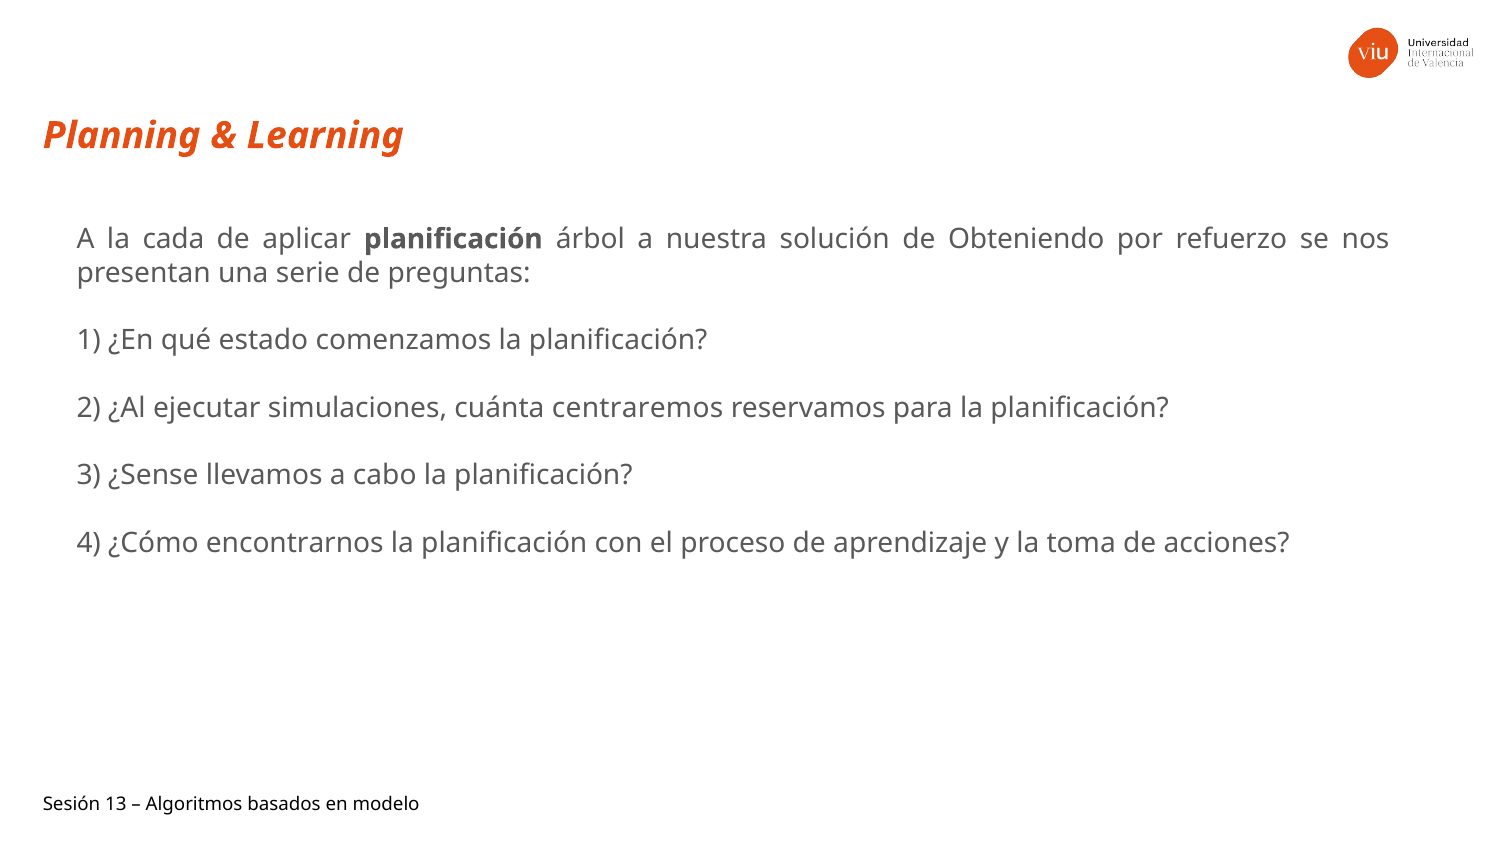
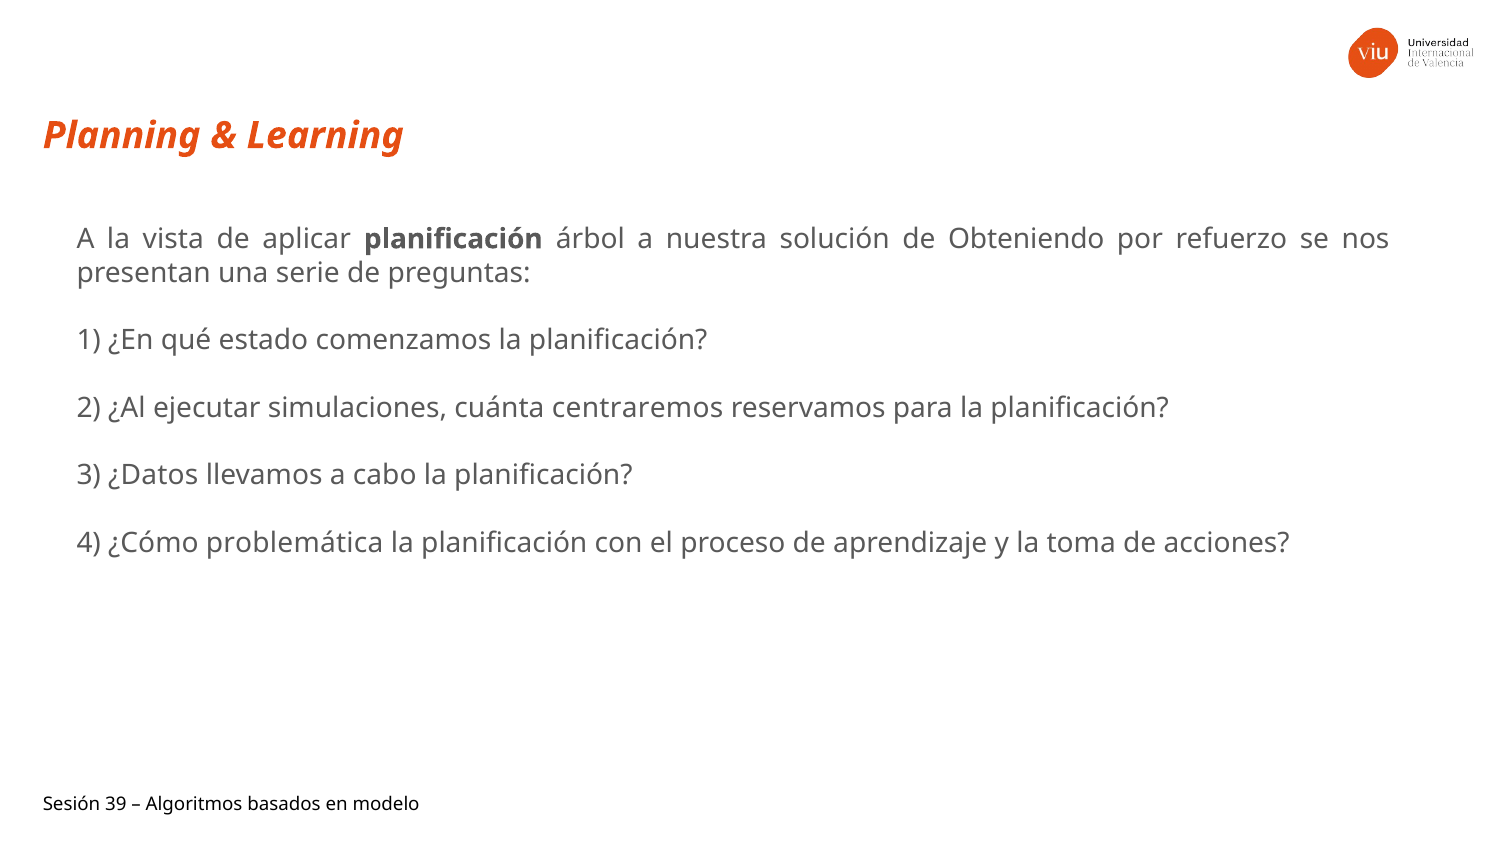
cada: cada -> vista (173, 239)
¿Sense: ¿Sense -> ¿Datos (153, 476)
encontrarnos: encontrarnos -> problemática (295, 543)
13: 13 -> 39 (116, 805)
